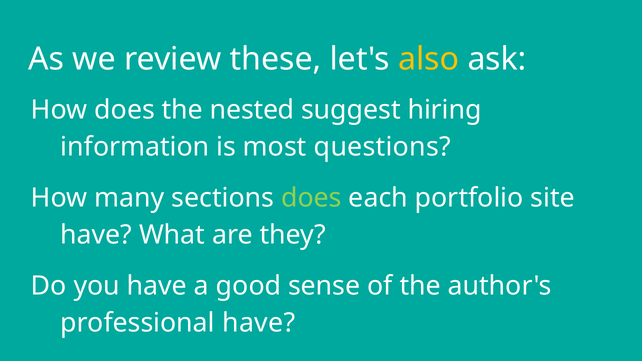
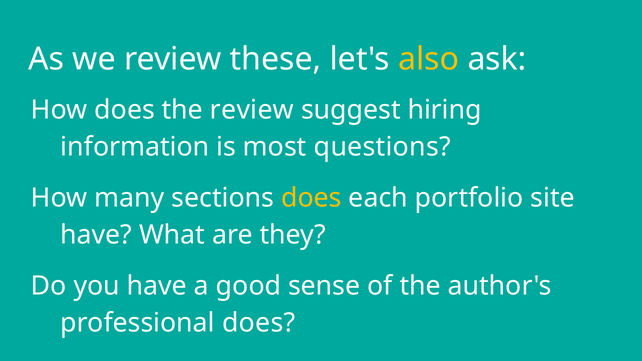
the nested: nested -> review (252, 110)
does colour: light green -> yellow (311, 198)
professional have: have -> does (259, 323)
